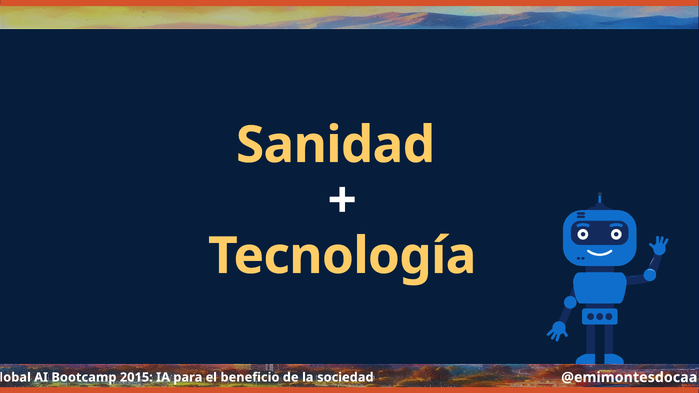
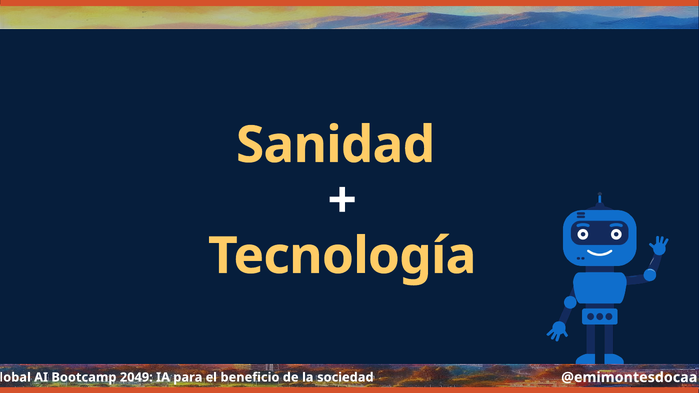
2015: 2015 -> 2049 (136, 377)
